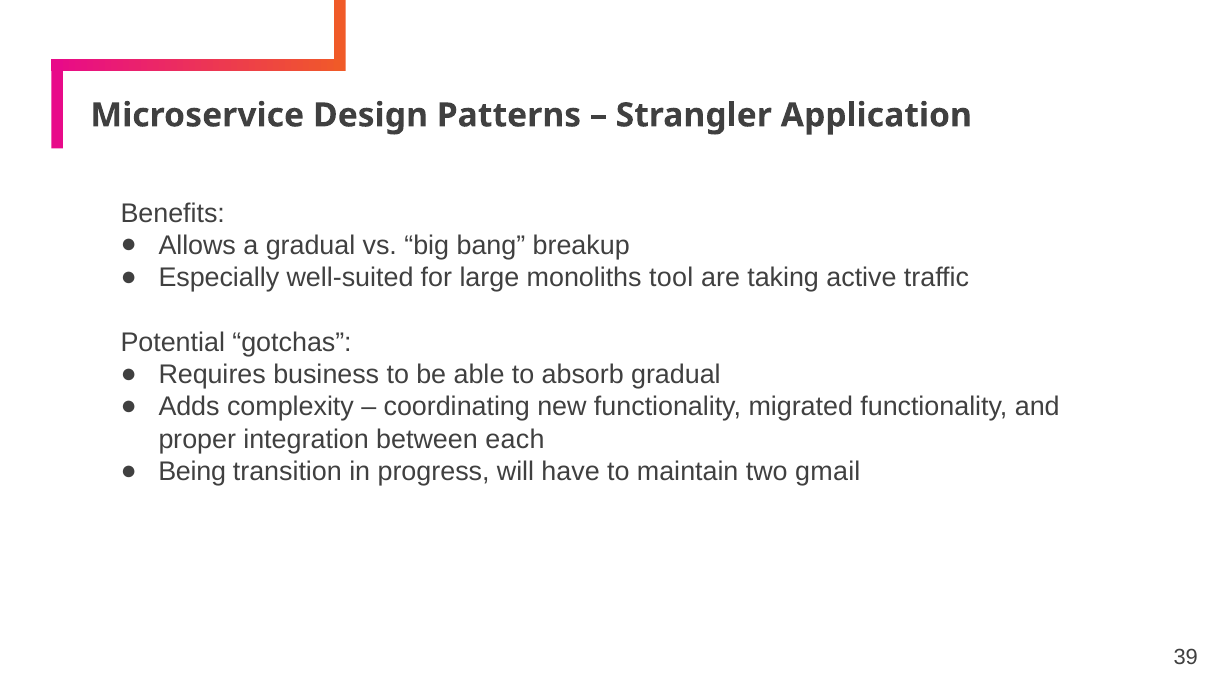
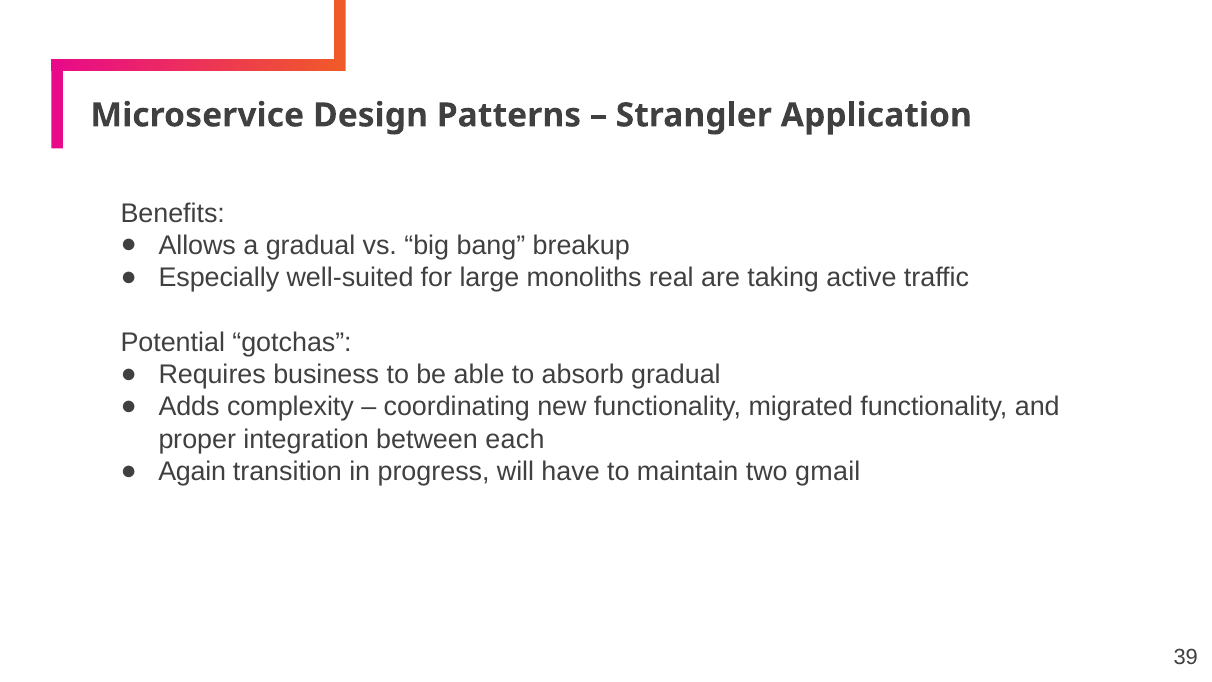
tool: tool -> real (671, 278)
Being: Being -> Again (192, 472)
